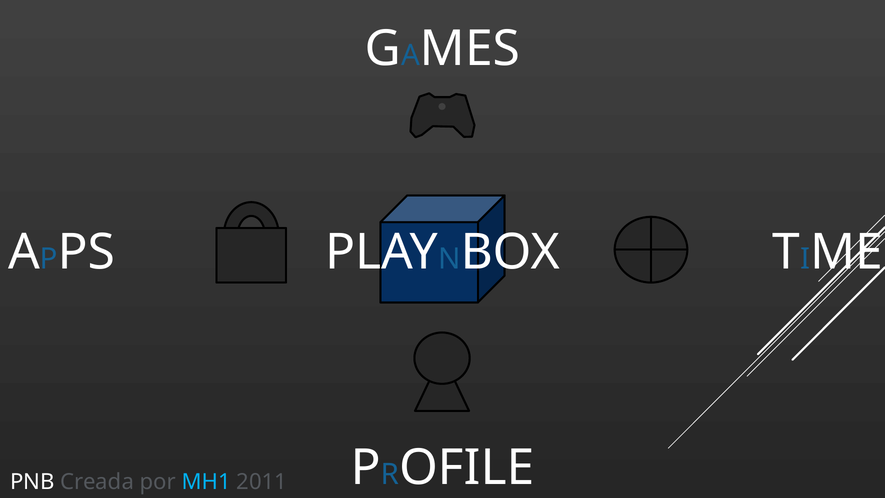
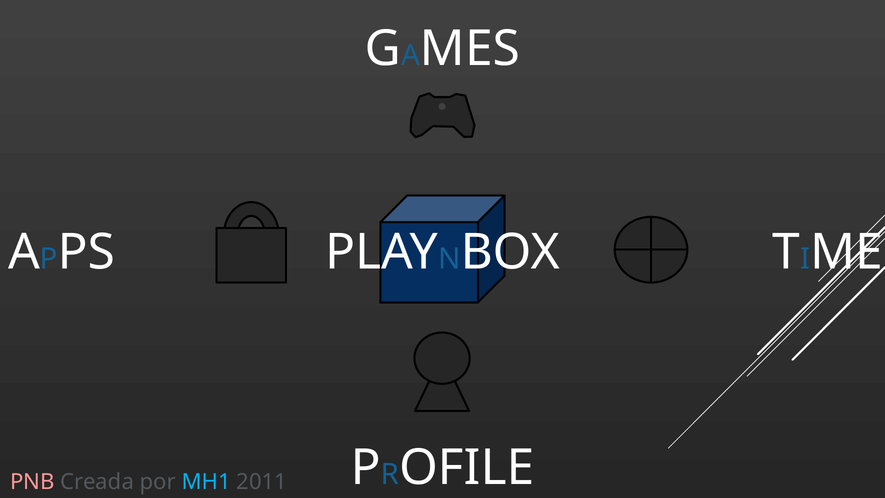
PNB colour: white -> pink (32, 482)
